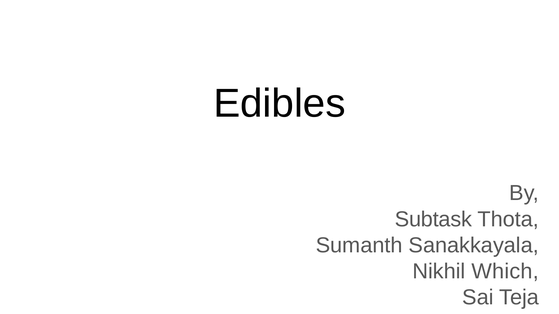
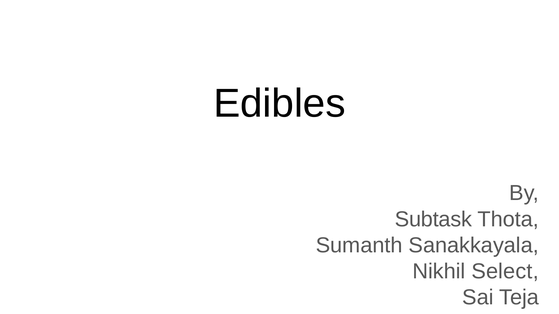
Which: Which -> Select (505, 272)
